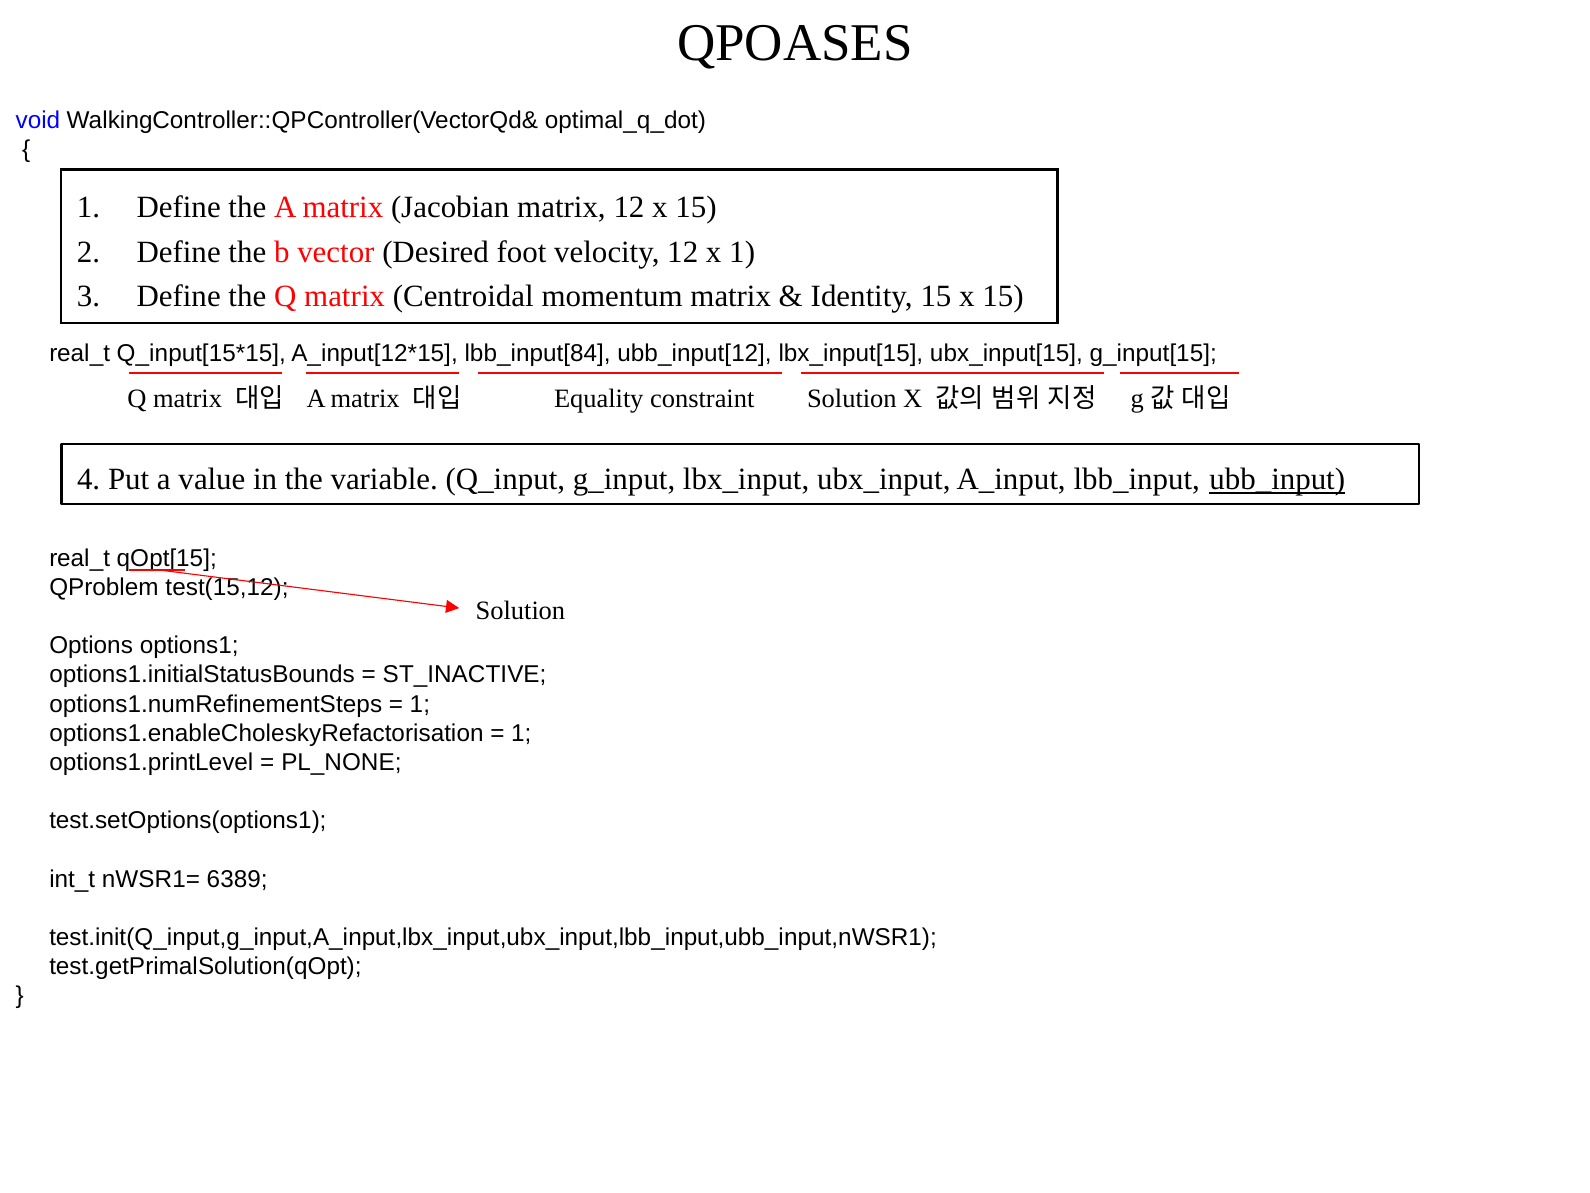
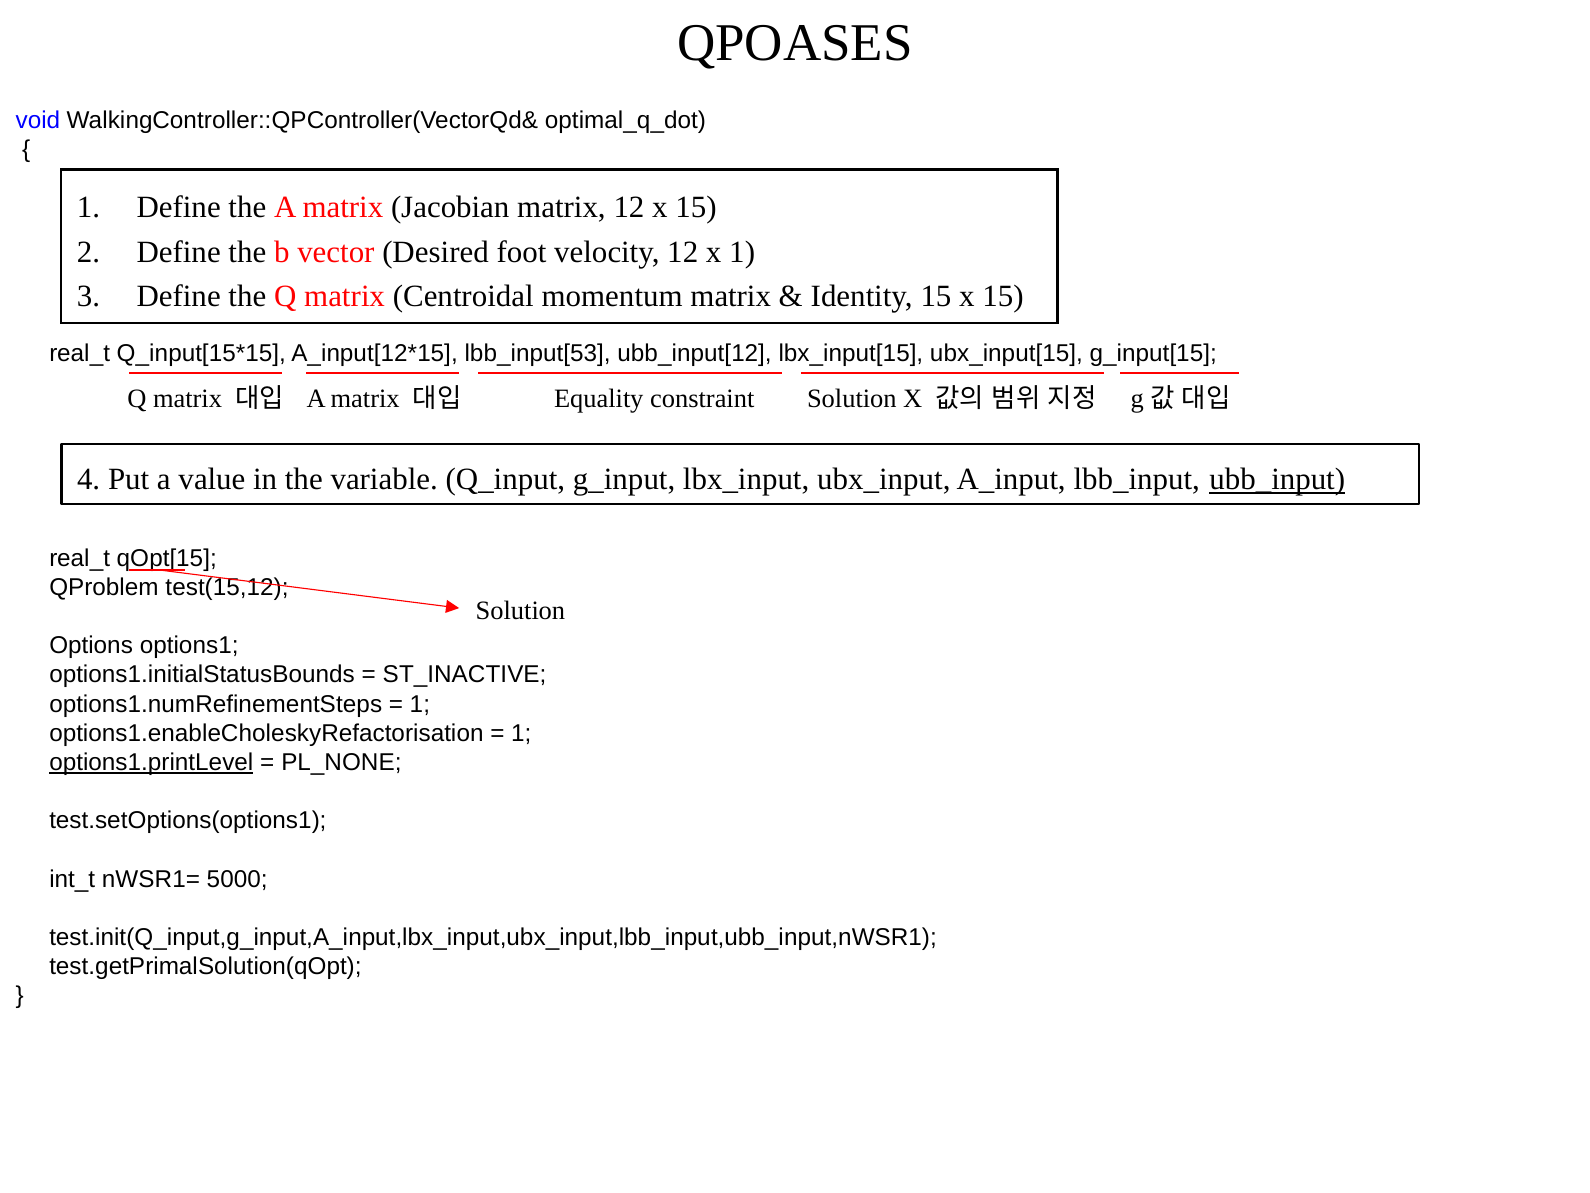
lbb_input[84: lbb_input[84 -> lbb_input[53 (538, 354)
options1.printLevel underline: none -> present (151, 762)
6389: 6389 -> 5000 (237, 879)
